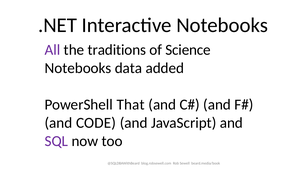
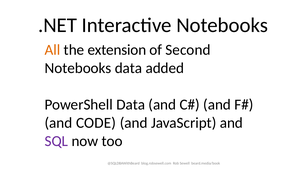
All colour: purple -> orange (52, 50)
traditions: traditions -> extension (117, 50)
Science: Science -> Second (188, 50)
PowerShell That: That -> Data (131, 104)
